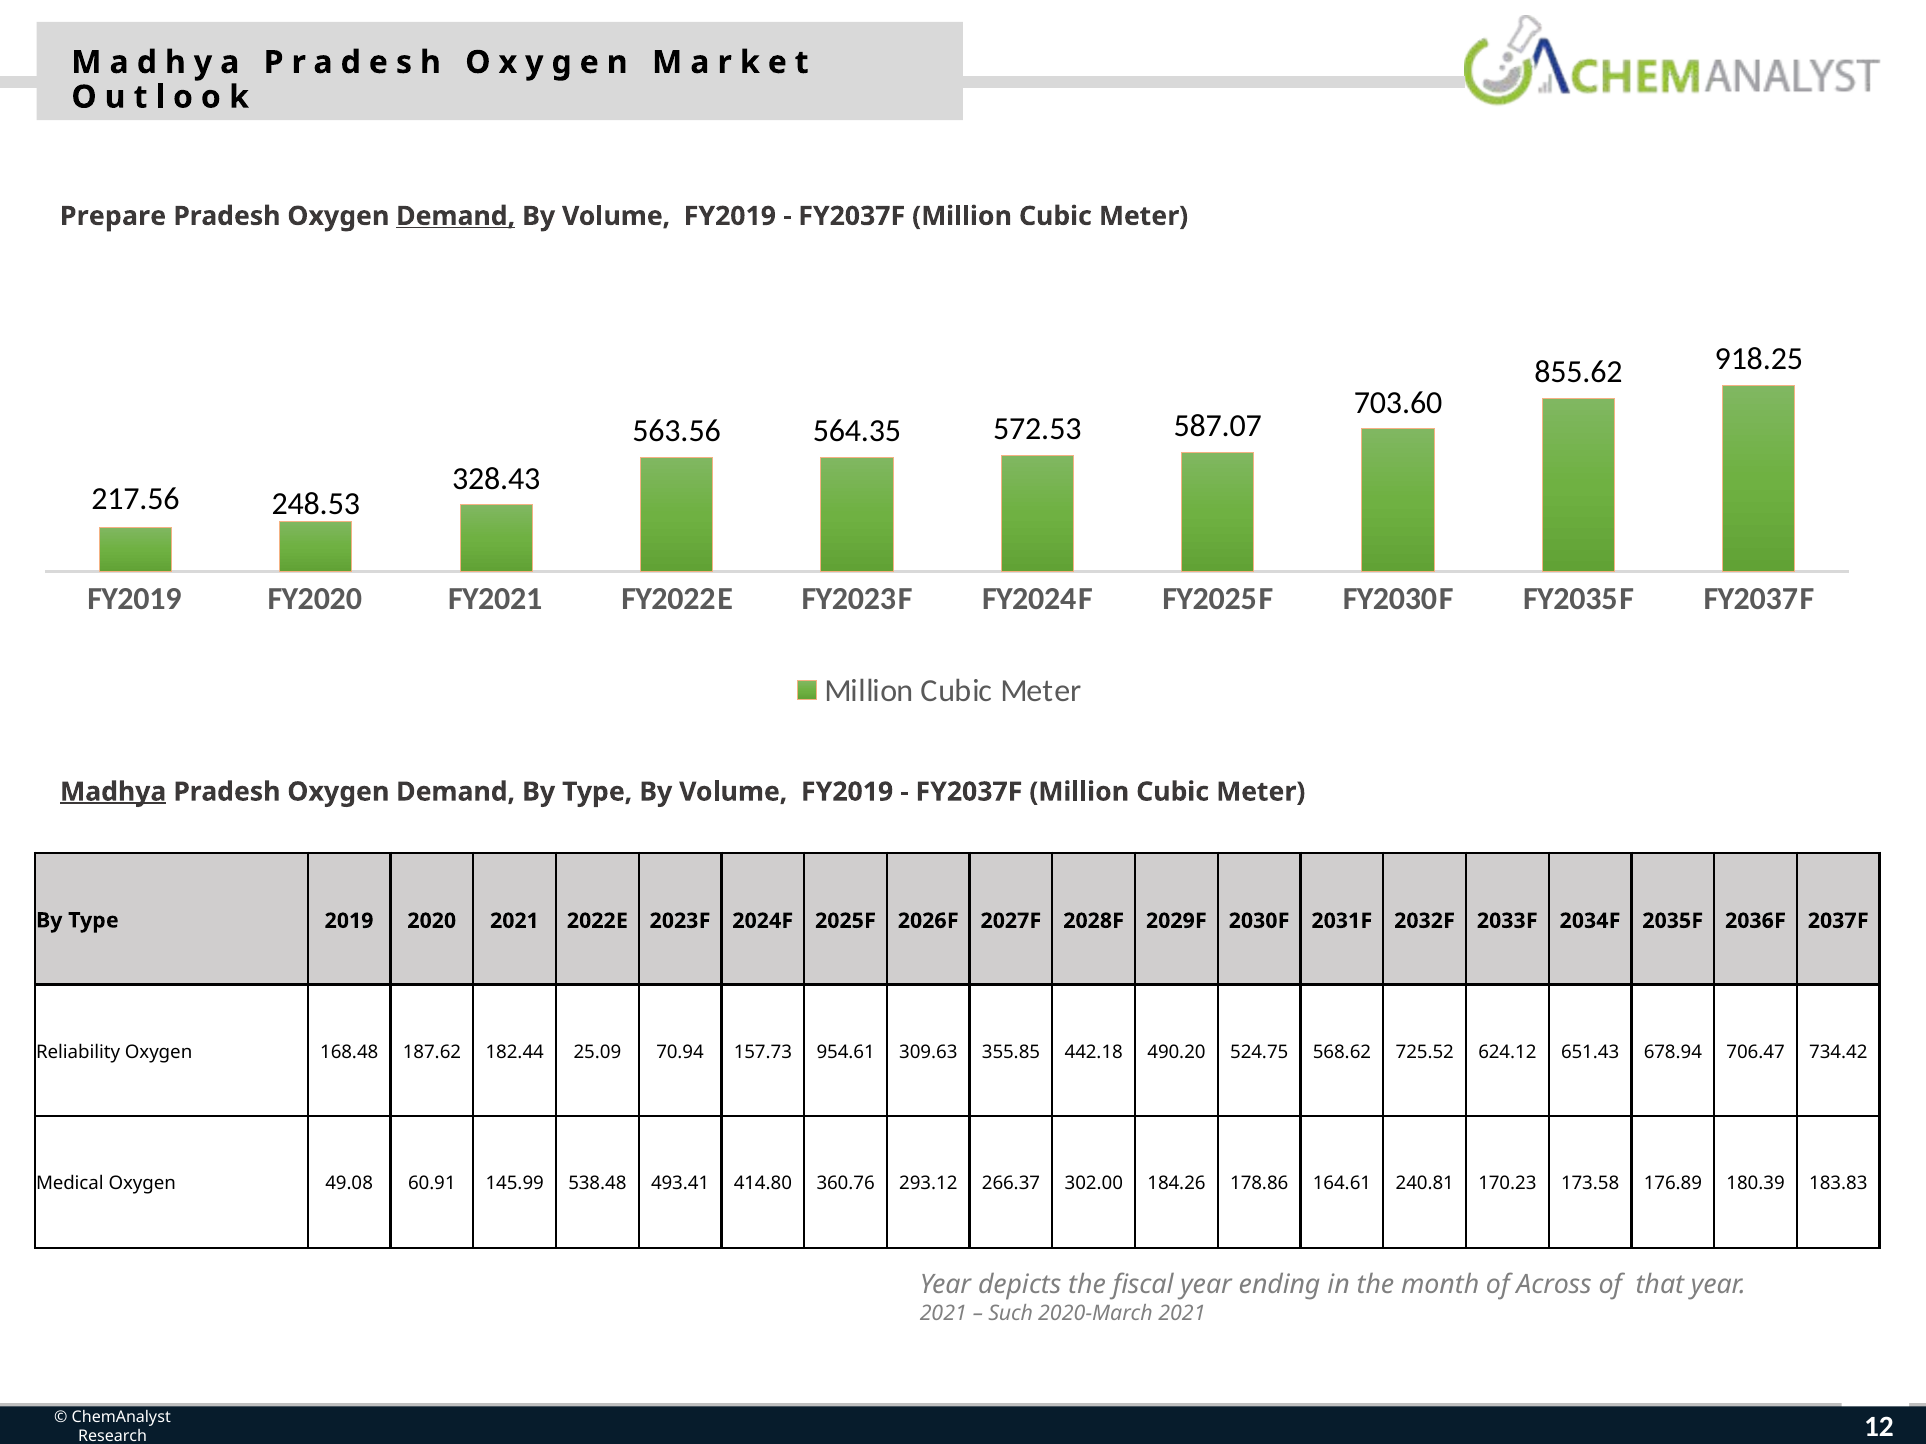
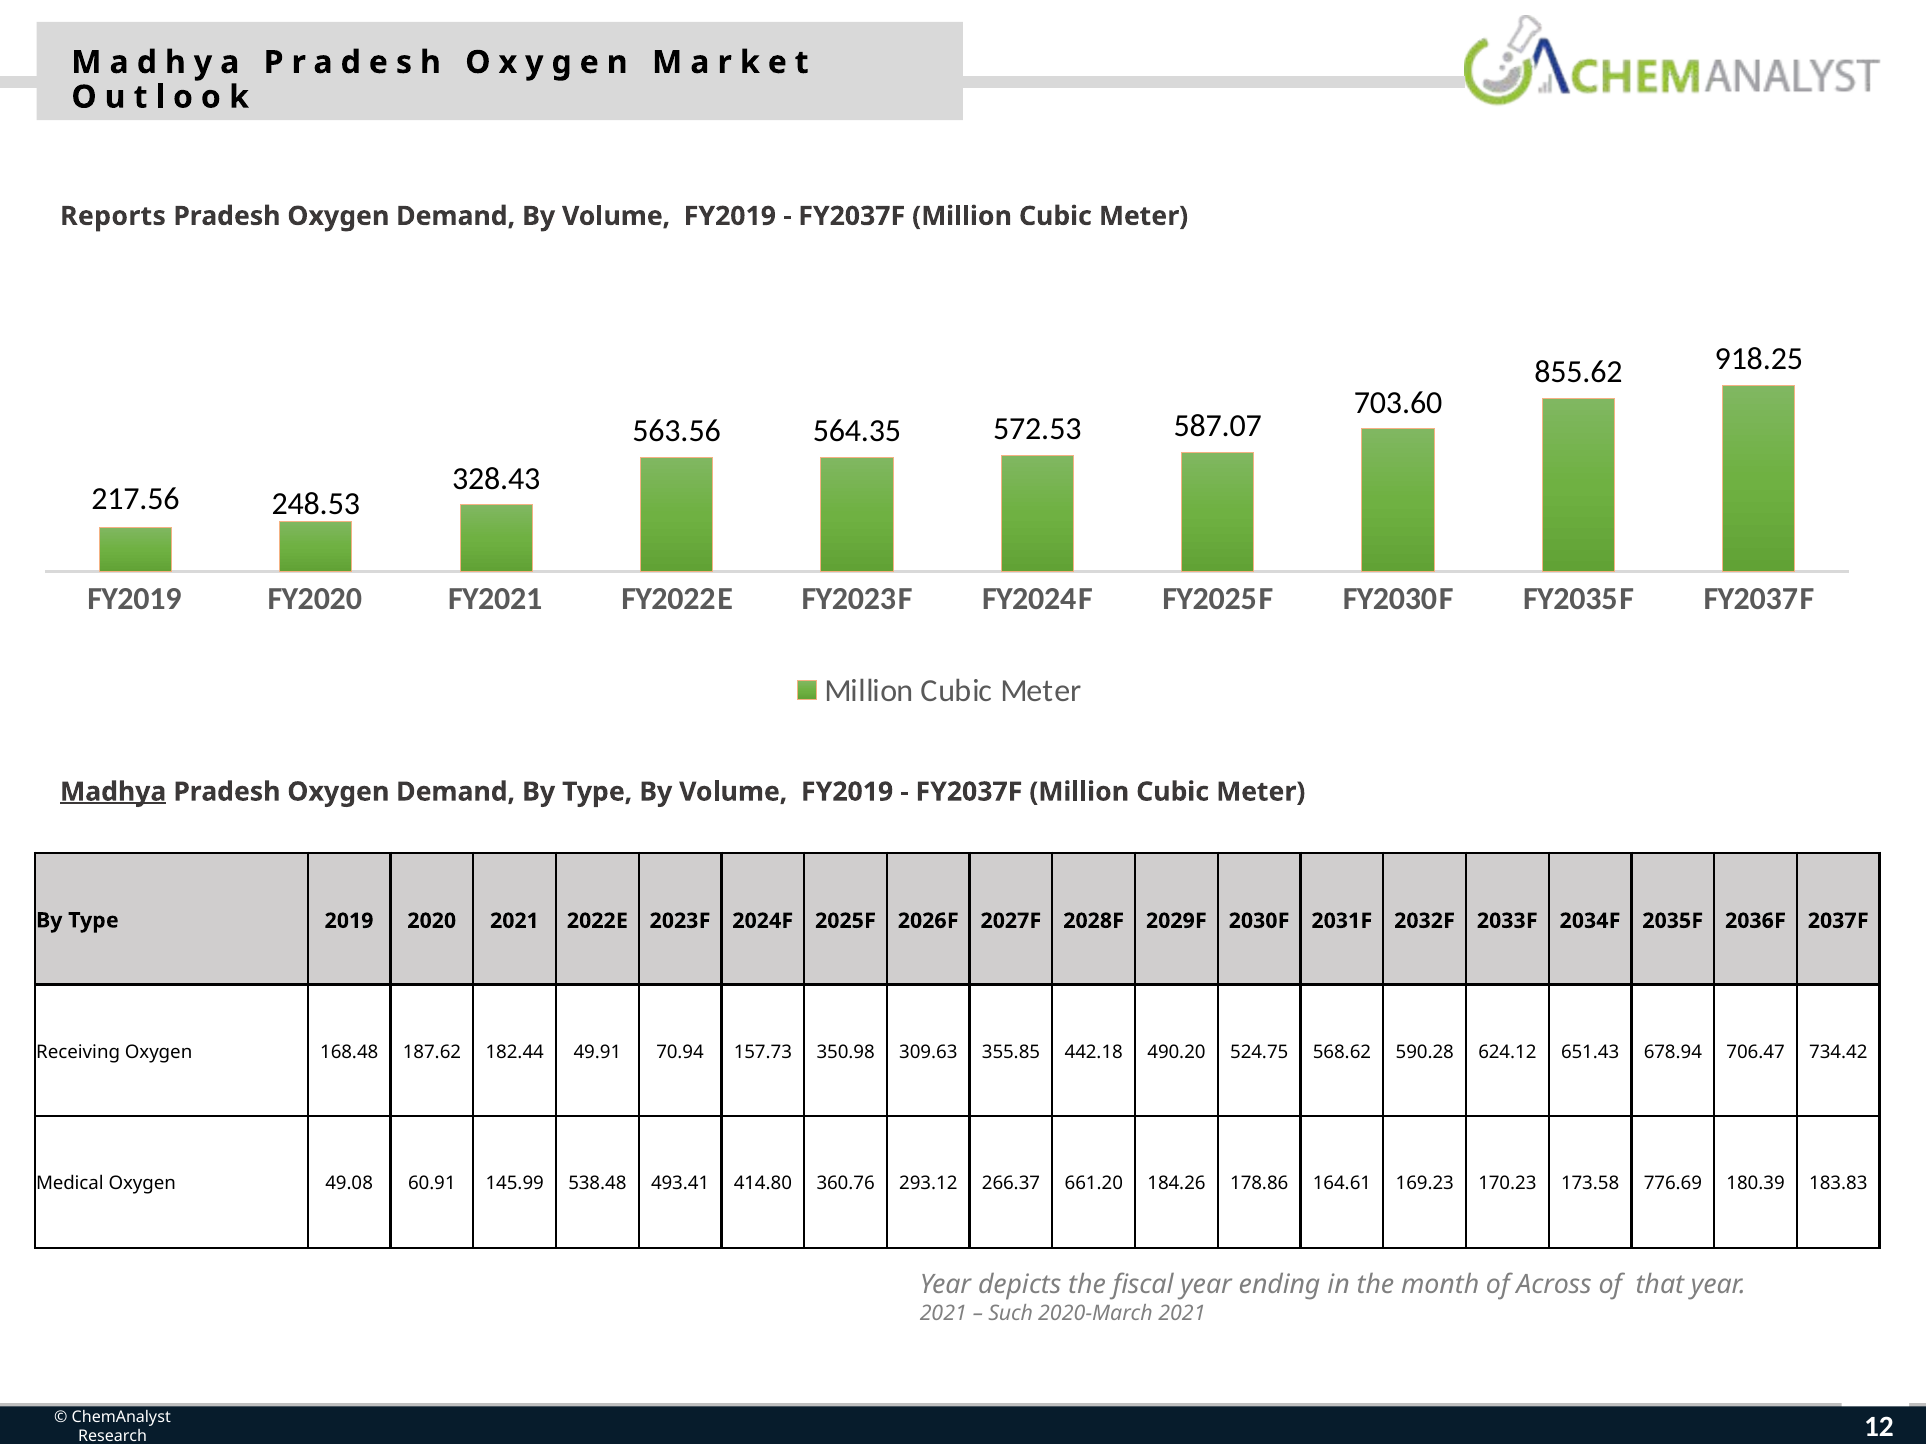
Prepare: Prepare -> Reports (113, 216)
Demand underline: present -> none (456, 216)
Reliability: Reliability -> Receiving (78, 1052)
25.09: 25.09 -> 49.91 (597, 1052)
954.61: 954.61 -> 350.98 (846, 1052)
725.52: 725.52 -> 590.28 (1425, 1052)
302.00: 302.00 -> 661.20 (1094, 1184)
240.81: 240.81 -> 169.23 (1425, 1184)
176.89: 176.89 -> 776.69 (1673, 1184)
